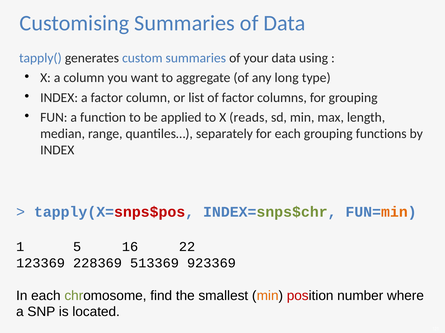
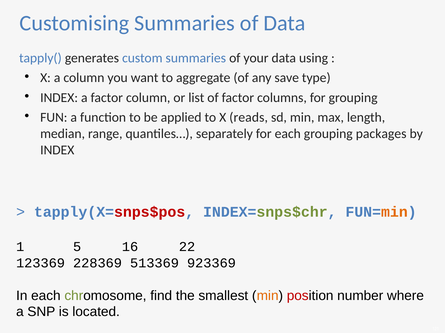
long: long -> save (287, 78)
functions: functions -> packages (381, 134)
